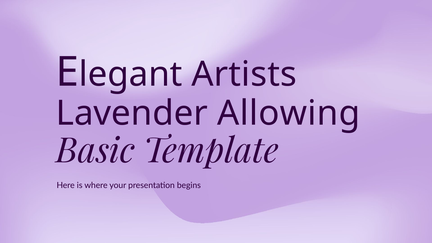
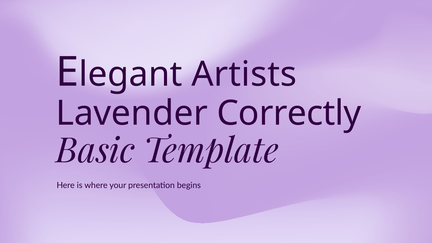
Allowing: Allowing -> Correctly (289, 113)
